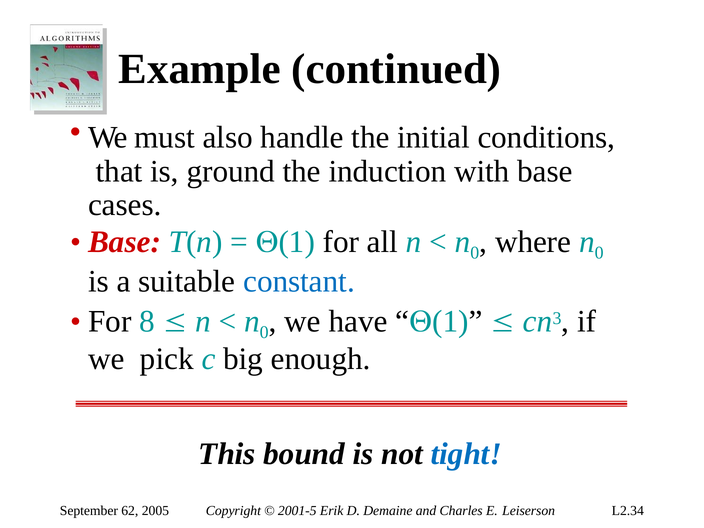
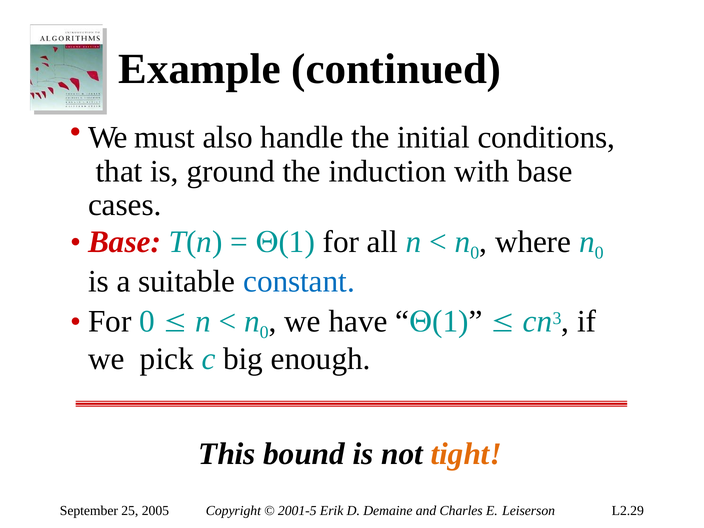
For 8: 8 -> 0 (147, 321)
tight colour: blue -> orange (466, 454)
62: 62 -> 25 (130, 511)
L2.34: L2.34 -> L2.29 (628, 511)
